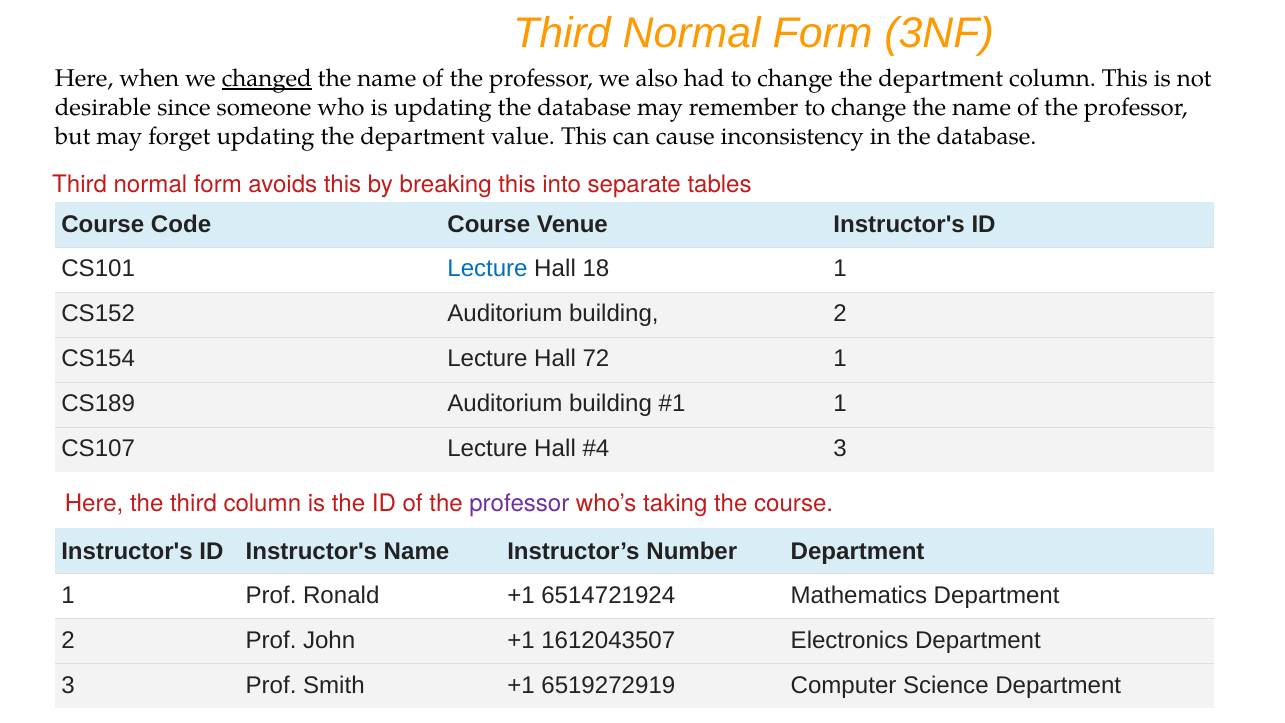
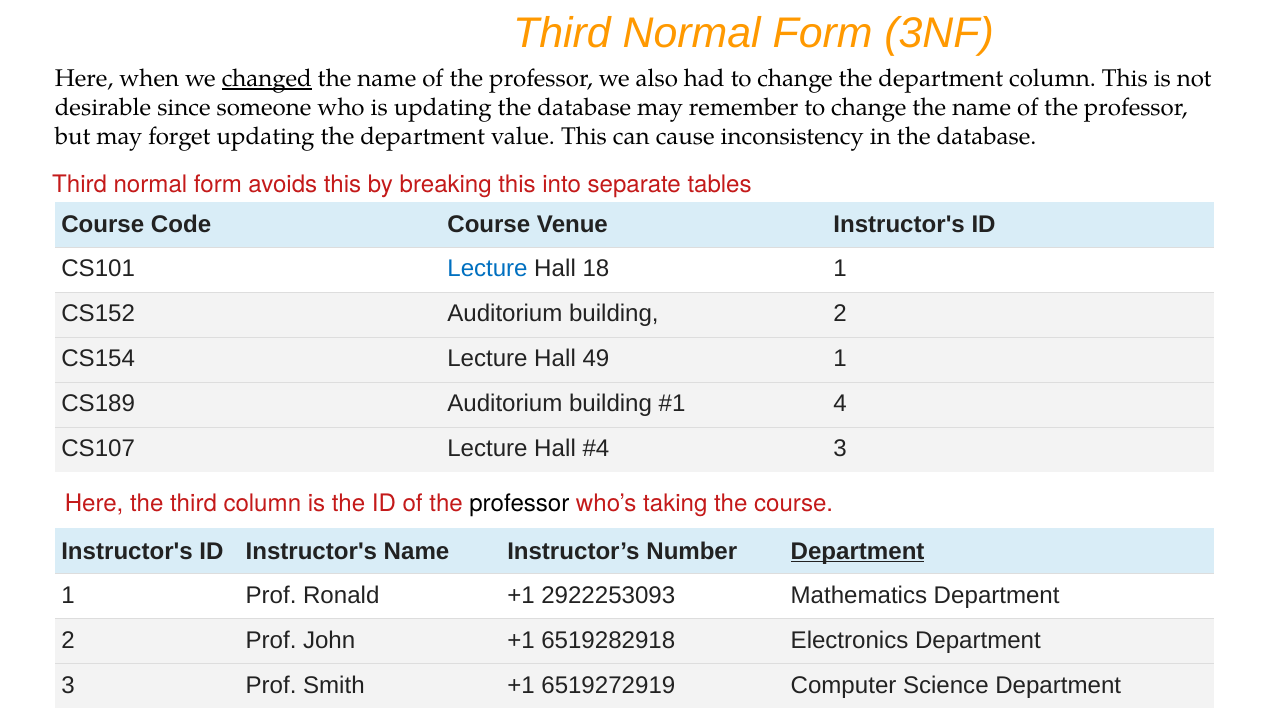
72: 72 -> 49 (596, 359)
1: 1 -> 4 (840, 404)
professor colour: purple -> black (519, 504)
Department underline: none -> present (858, 551)
6514721924: 6514721924 -> 2922253093 (608, 595)
1612043507: 1612043507 -> 6519282918 (608, 640)
